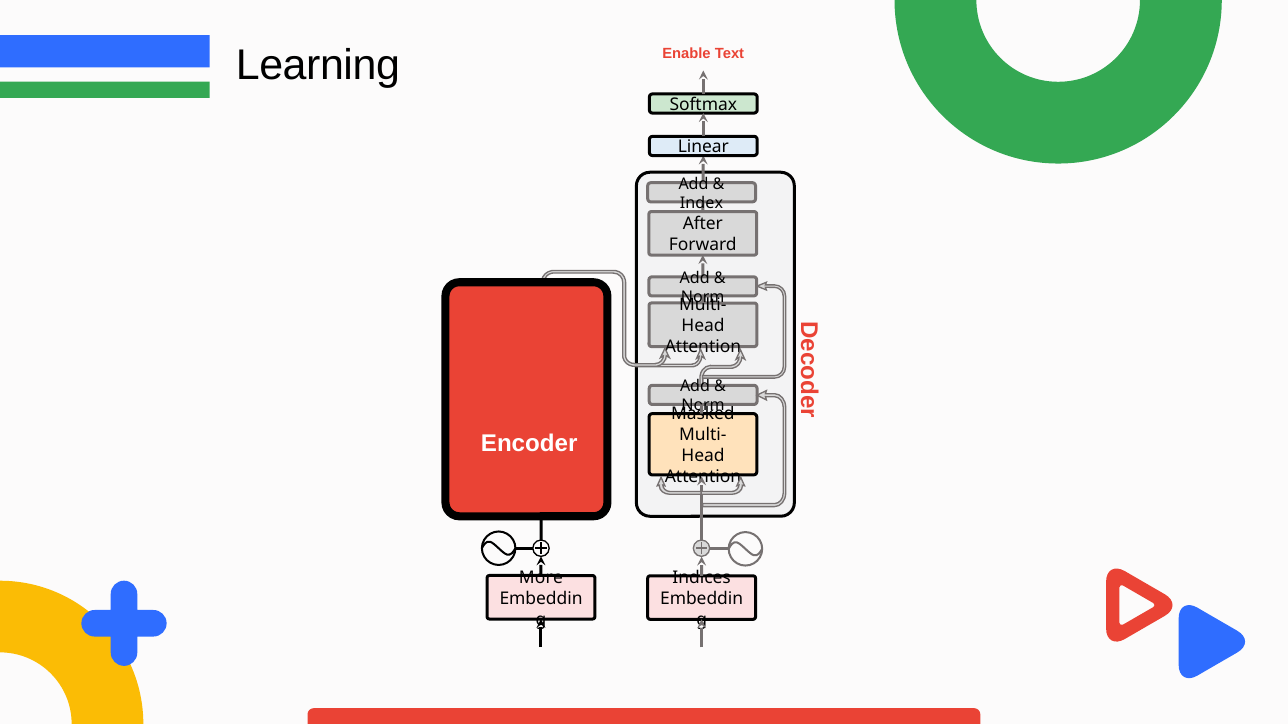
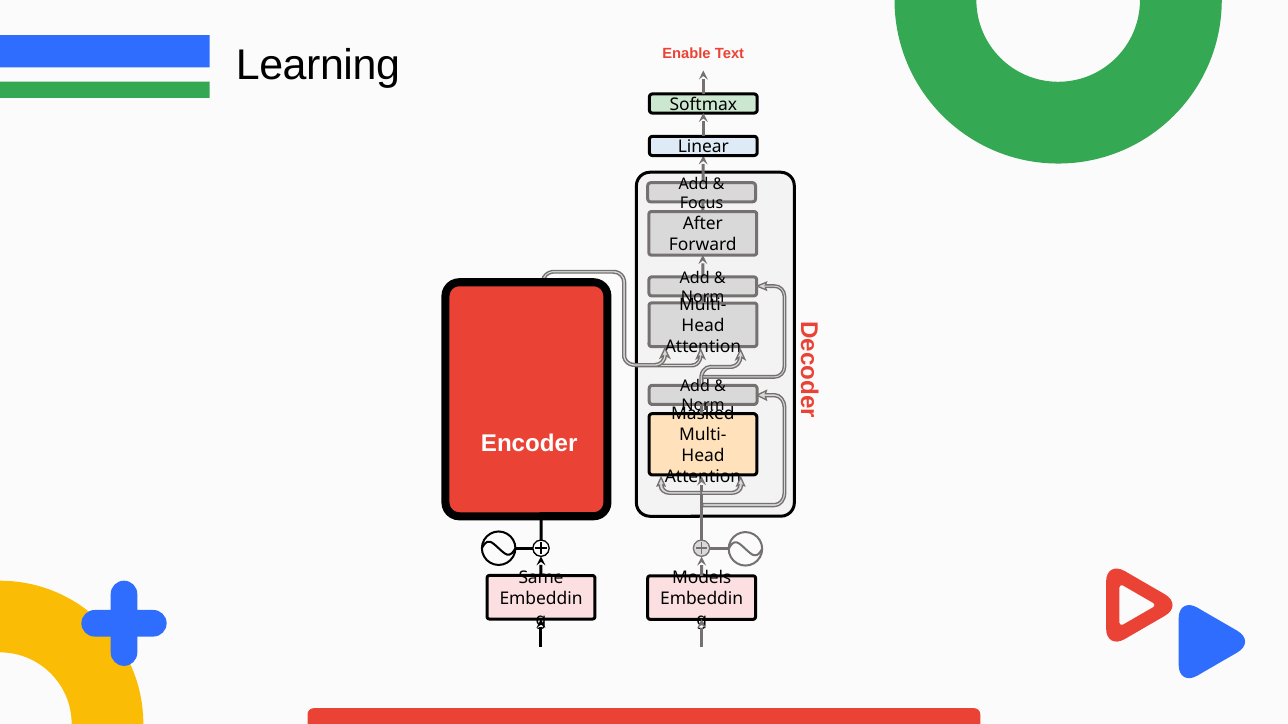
Index: Index -> Focus (702, 203)
More: More -> Same (541, 578)
Indices: Indices -> Models (702, 578)
